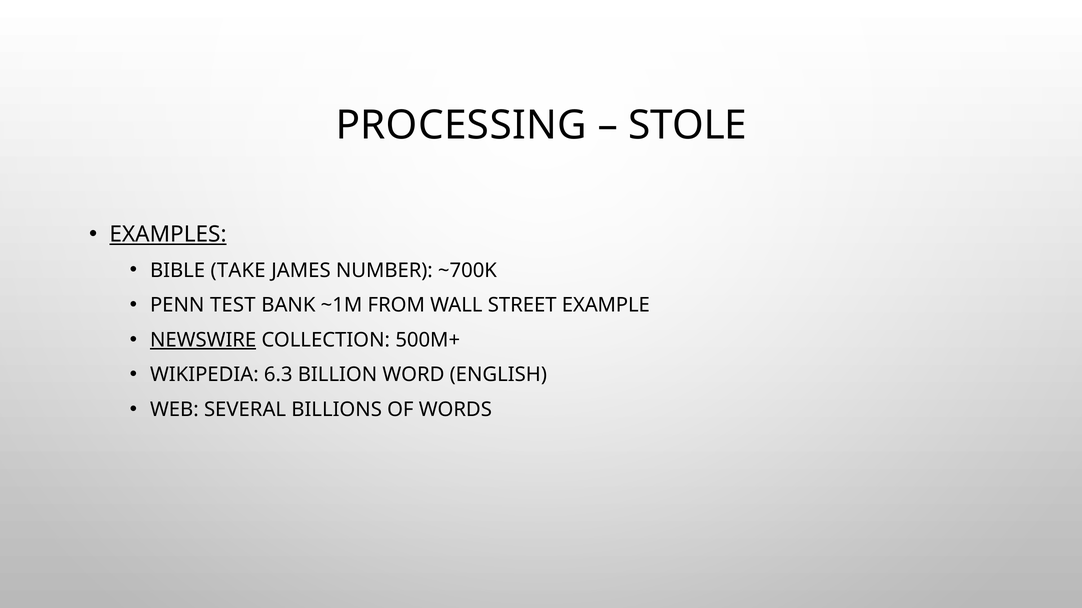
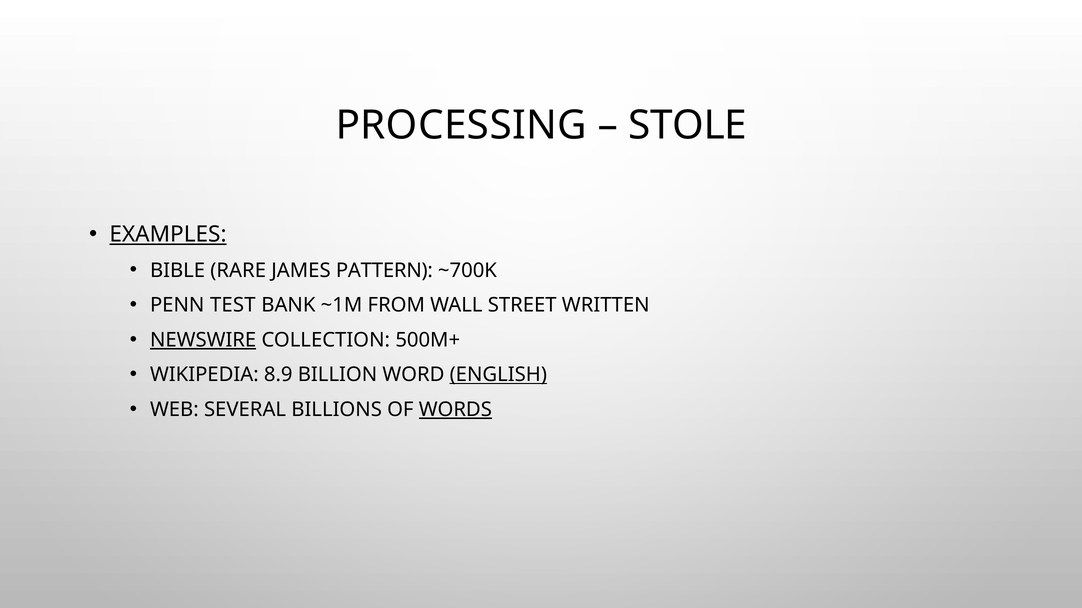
TAKE: TAKE -> RARE (238, 271)
NUMBER: NUMBER -> PATTERN (384, 271)
EXAMPLE: EXAMPLE -> WRITTEN (606, 305)
6.3: 6.3 -> 8.9 (278, 375)
ENGLISH underline: none -> present (498, 375)
WORDS underline: none -> present (455, 410)
